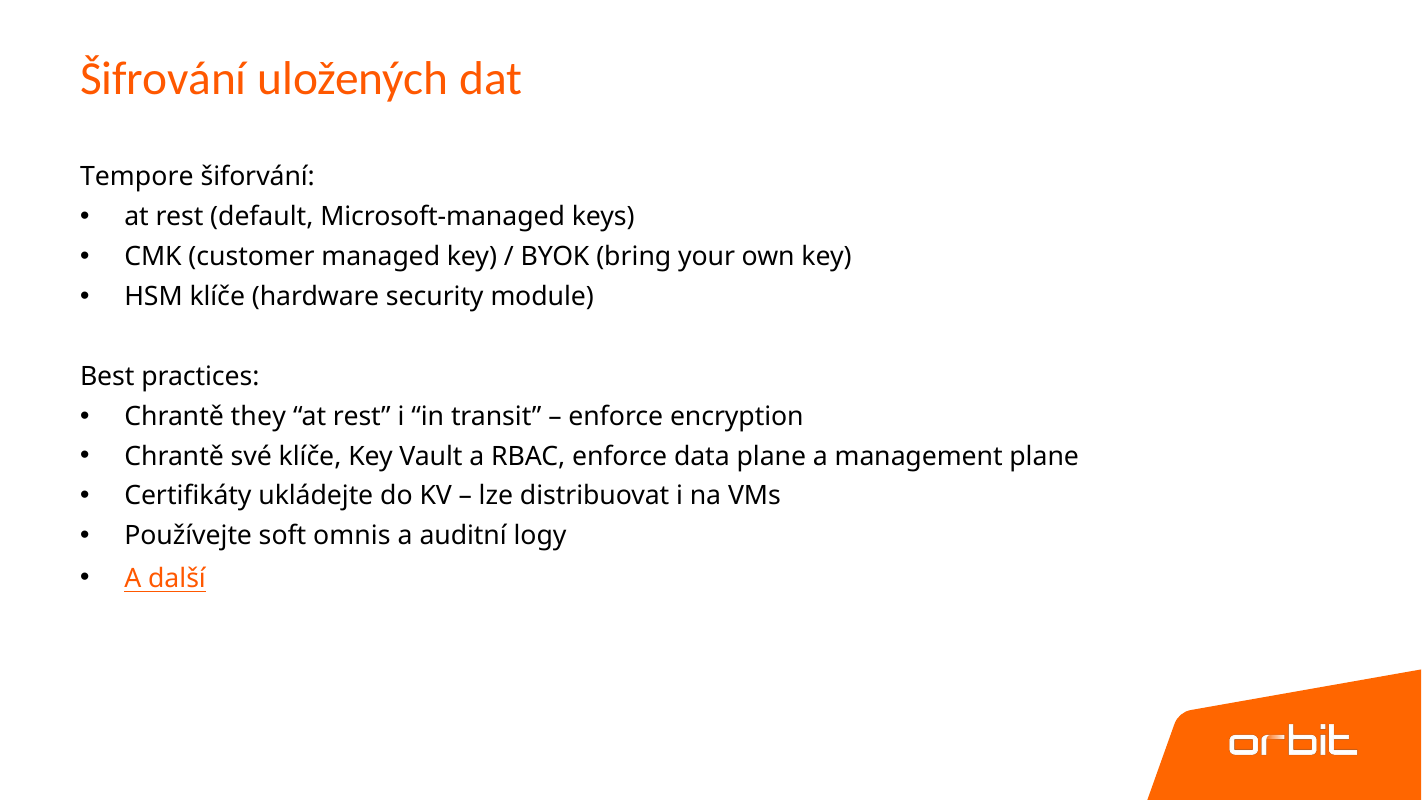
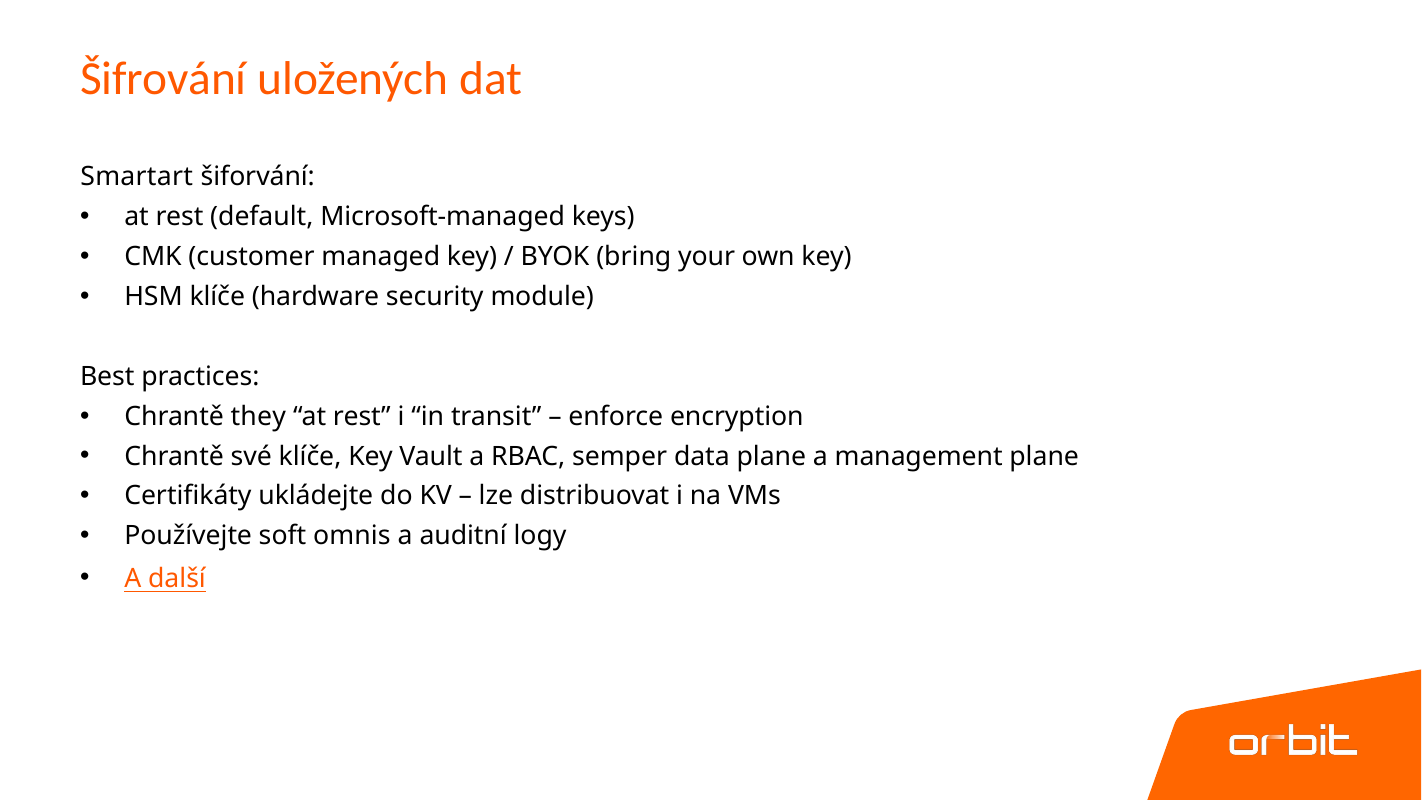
Tempore: Tempore -> Smartart (137, 177)
RBAC enforce: enforce -> semper (620, 456)
